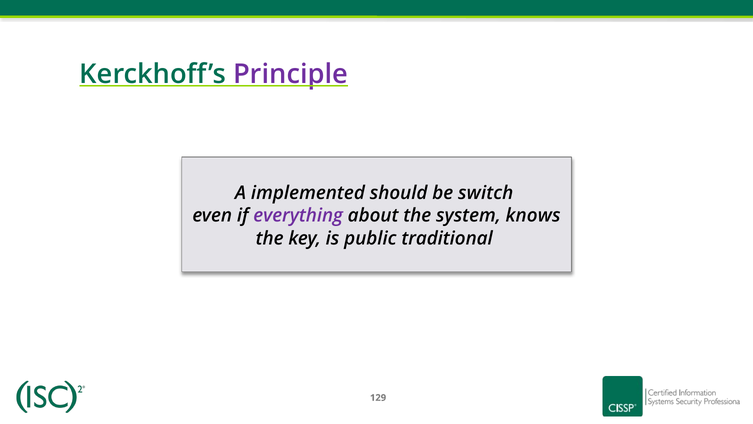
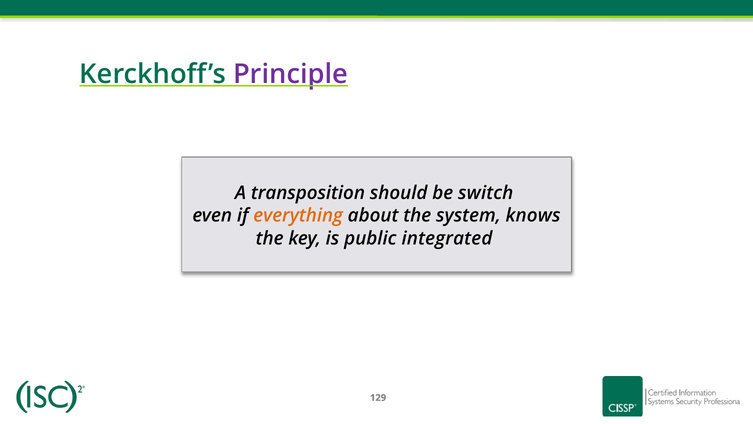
implemented: implemented -> transposition (308, 193)
everything colour: purple -> orange (298, 215)
traditional: traditional -> integrated (447, 238)
